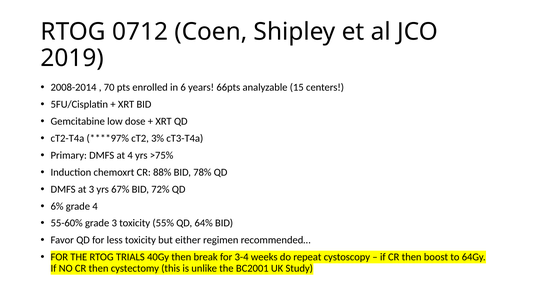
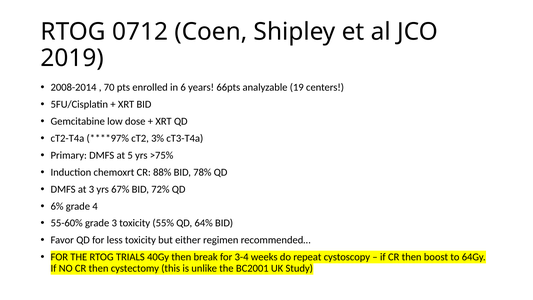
15: 15 -> 19 (297, 87)
at 4: 4 -> 5 (130, 155)
